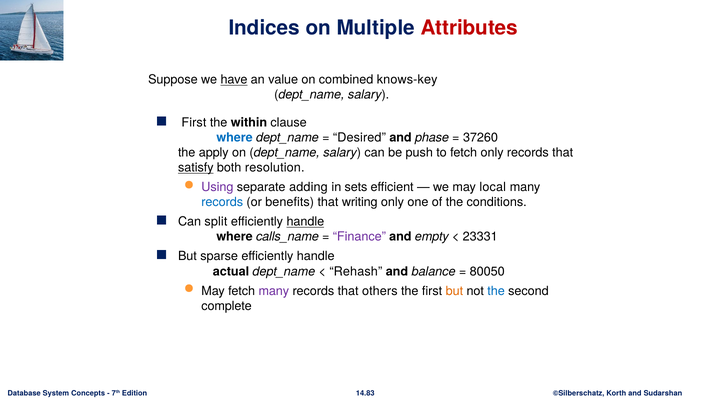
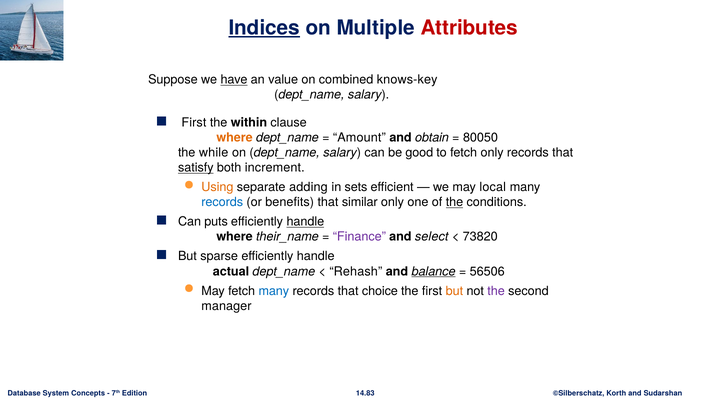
Indices underline: none -> present (264, 28)
where colour: blue -> orange (235, 138)
Desired: Desired -> Amount (359, 138)
phase: phase -> obtain (432, 138)
37260: 37260 -> 80050 (480, 138)
apply: apply -> while (214, 153)
push: push -> good (419, 153)
resolution: resolution -> increment (275, 168)
Using colour: purple -> orange (217, 187)
writing: writing -> similar (360, 202)
the underline: none -> present (454, 202)
split: split -> puts (216, 222)
calls_name: calls_name -> their_name (287, 237)
empty: empty -> select (432, 237)
23331: 23331 -> 73820 (480, 237)
balance underline: none -> present (434, 272)
80050: 80050 -> 56506 (487, 272)
many colour: purple -> blue (274, 291)
others: others -> choice (380, 291)
the colour: blue -> purple (496, 291)
complete: complete -> manager (226, 306)
